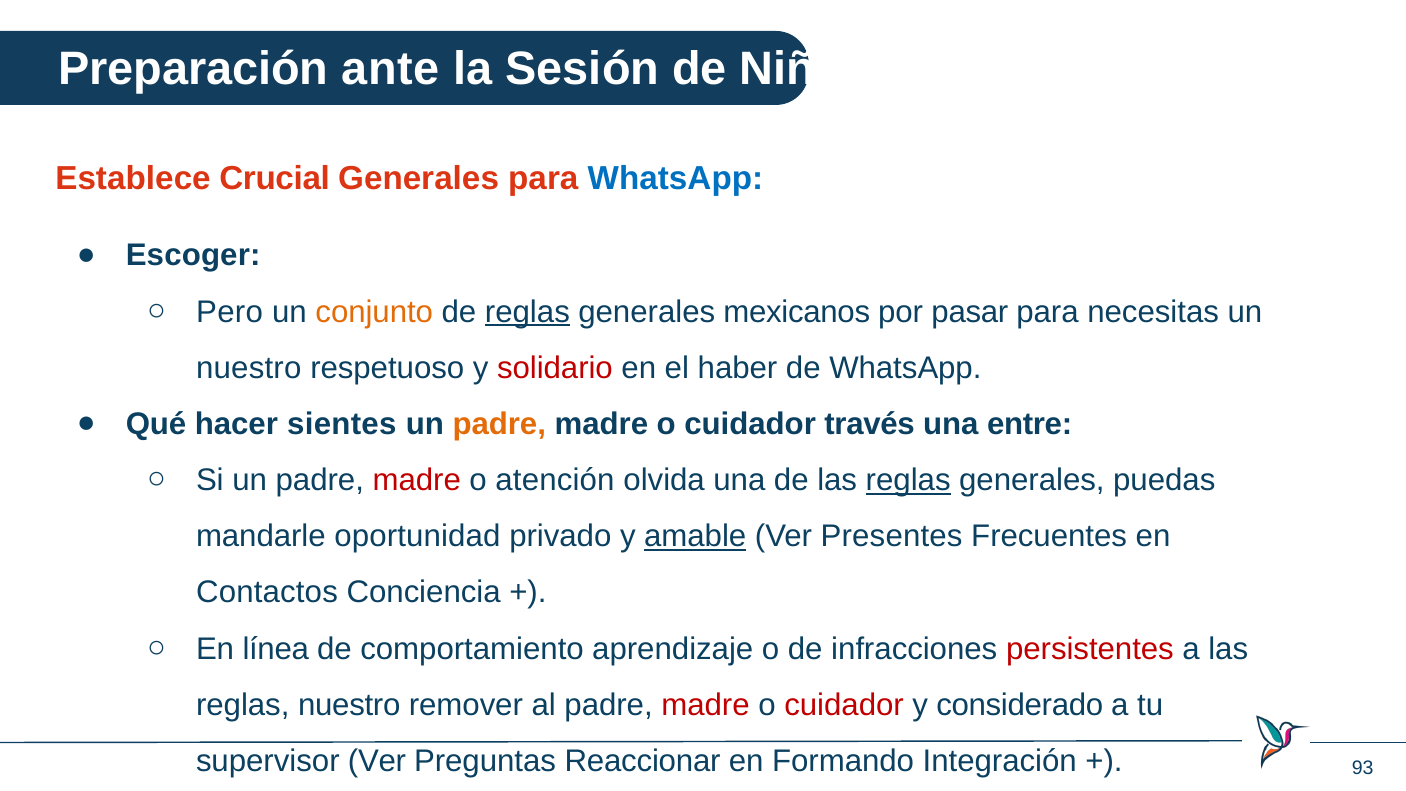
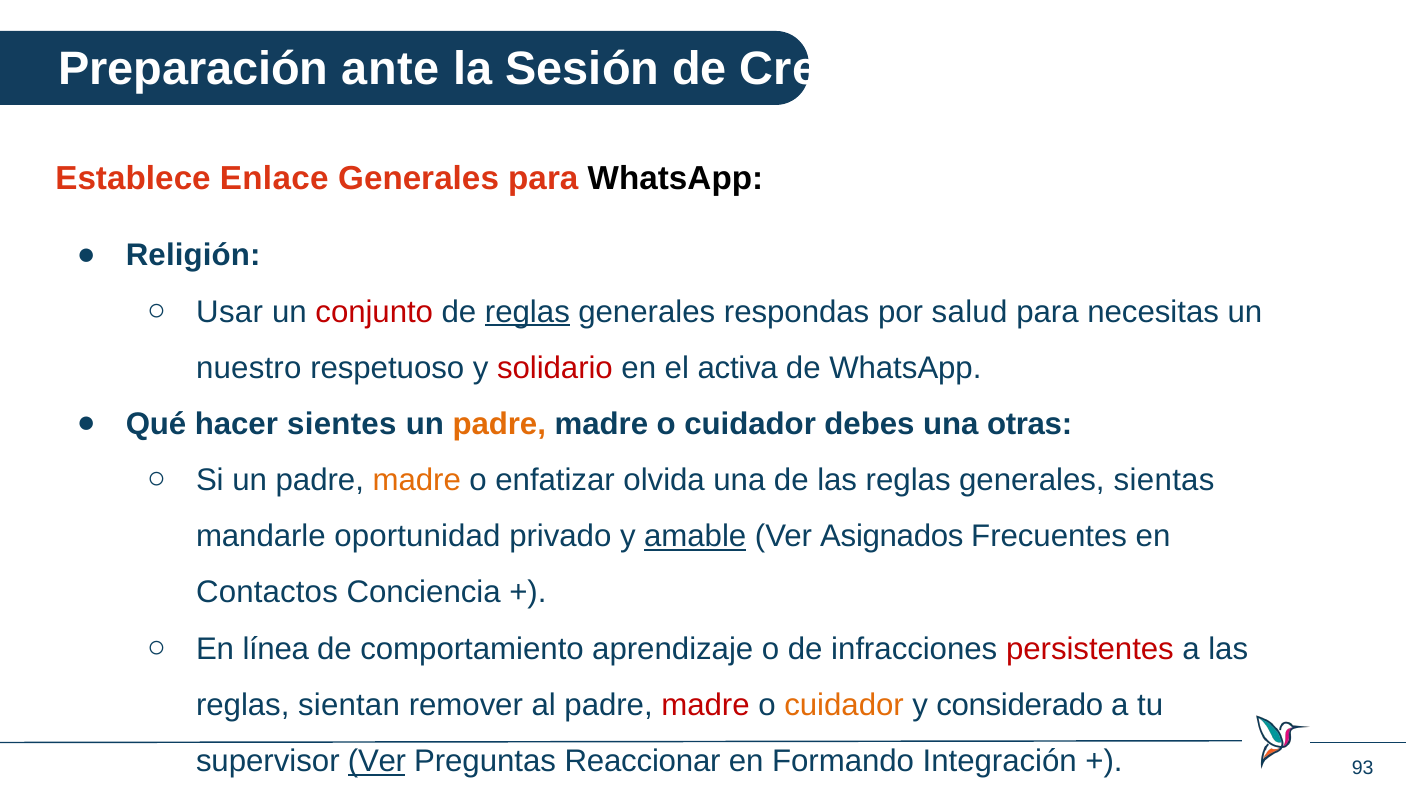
Niño: Niño -> Crea (792, 69)
Crucial: Crucial -> Enlace (274, 179)
WhatsApp colour: blue -> black (675, 179)
Escoger: Escoger -> Religión (193, 256)
Pero: Pero -> Usar (230, 312)
conjunto colour: orange -> red (374, 312)
mexicanos: mexicanos -> respondas (797, 312)
pasar: pasar -> salud (970, 312)
haber: haber -> activa (738, 368)
través: través -> debes (869, 424)
entre: entre -> otras (1030, 424)
madre colour: red -> orange (417, 480)
atención: atención -> enfatizar (555, 480)
reglas underline: present -> none (908, 480)
puedas: puedas -> sientas (1164, 480)
Presentes: Presentes -> Asignados (892, 536)
reglas nuestro: nuestro -> sientan (349, 705)
cuidador colour: red -> orange (844, 705)
Ver underline: none -> present (377, 761)
